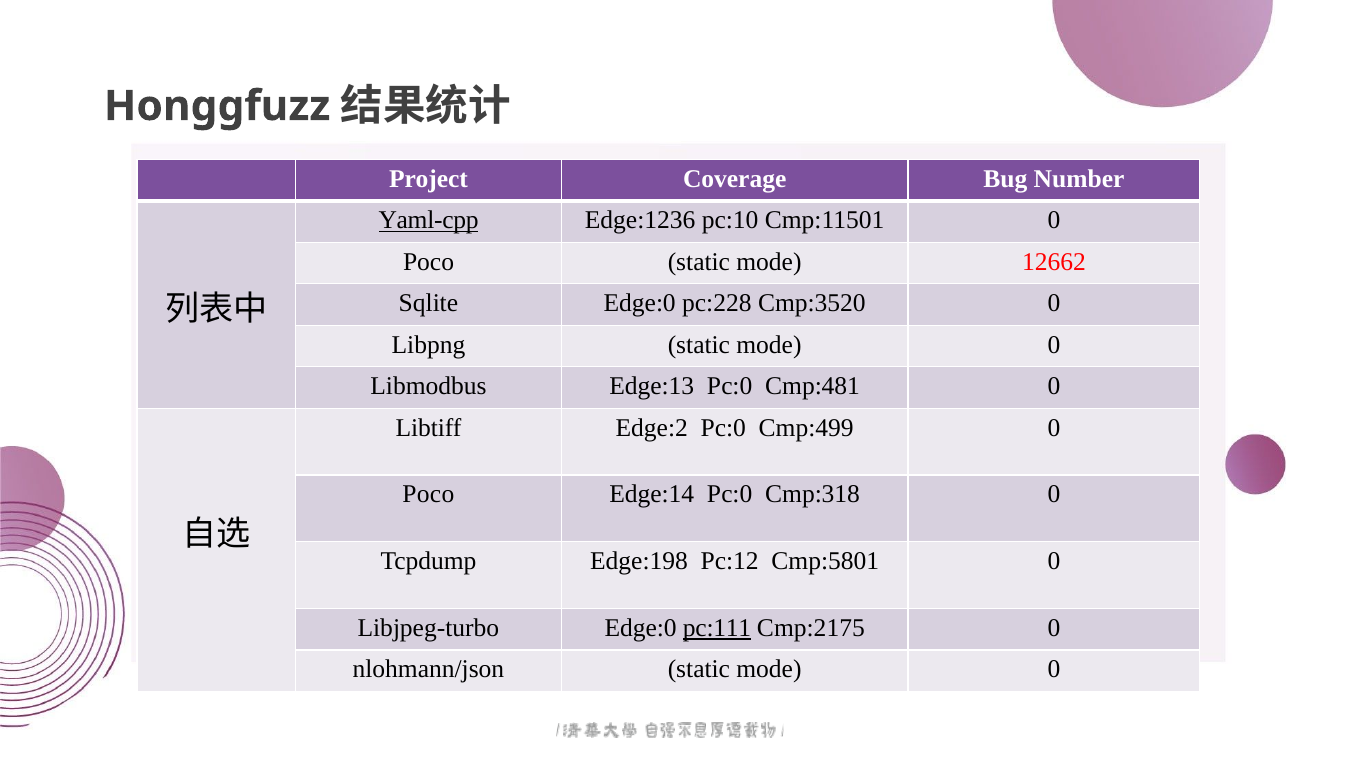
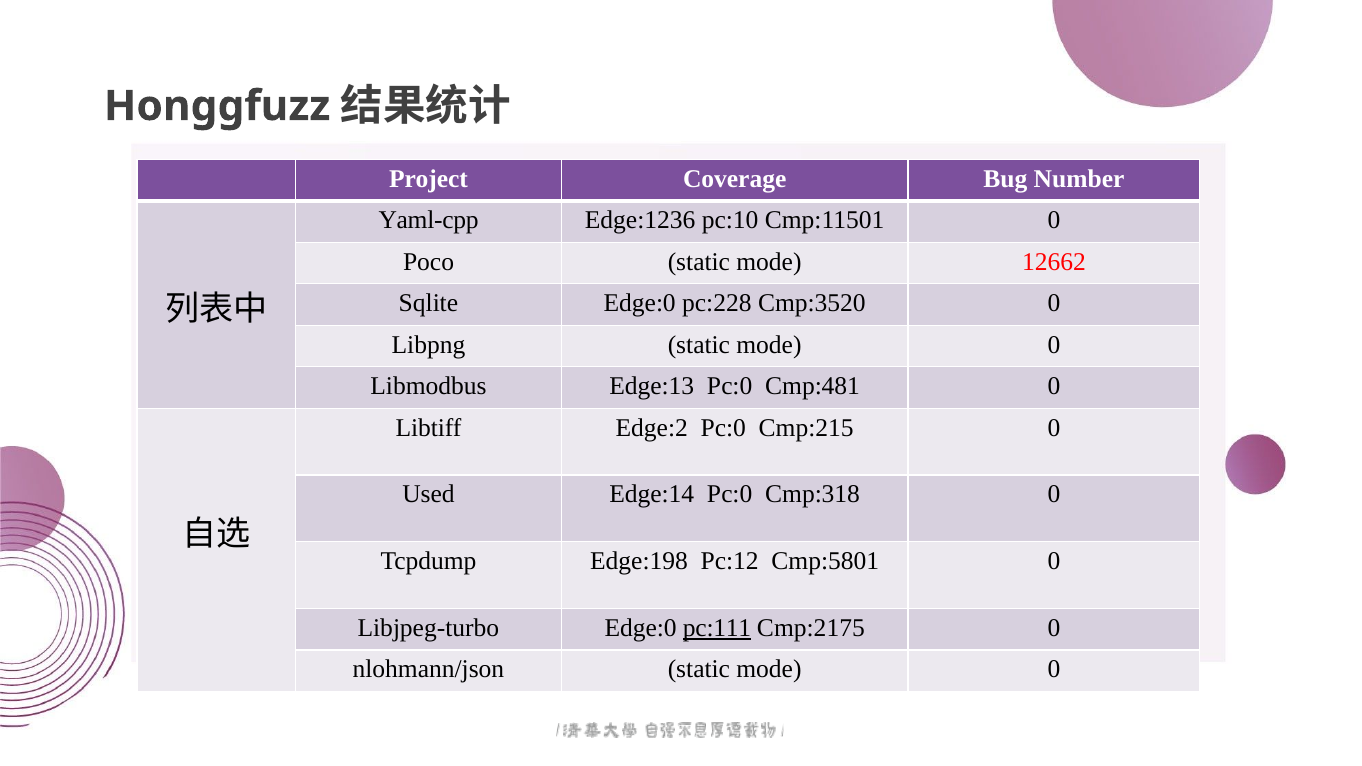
Yaml-cpp underline: present -> none (429, 221)
Cmp:499: Cmp:499 -> Cmp:215 (806, 428)
Poco: Poco -> Used (429, 494)
